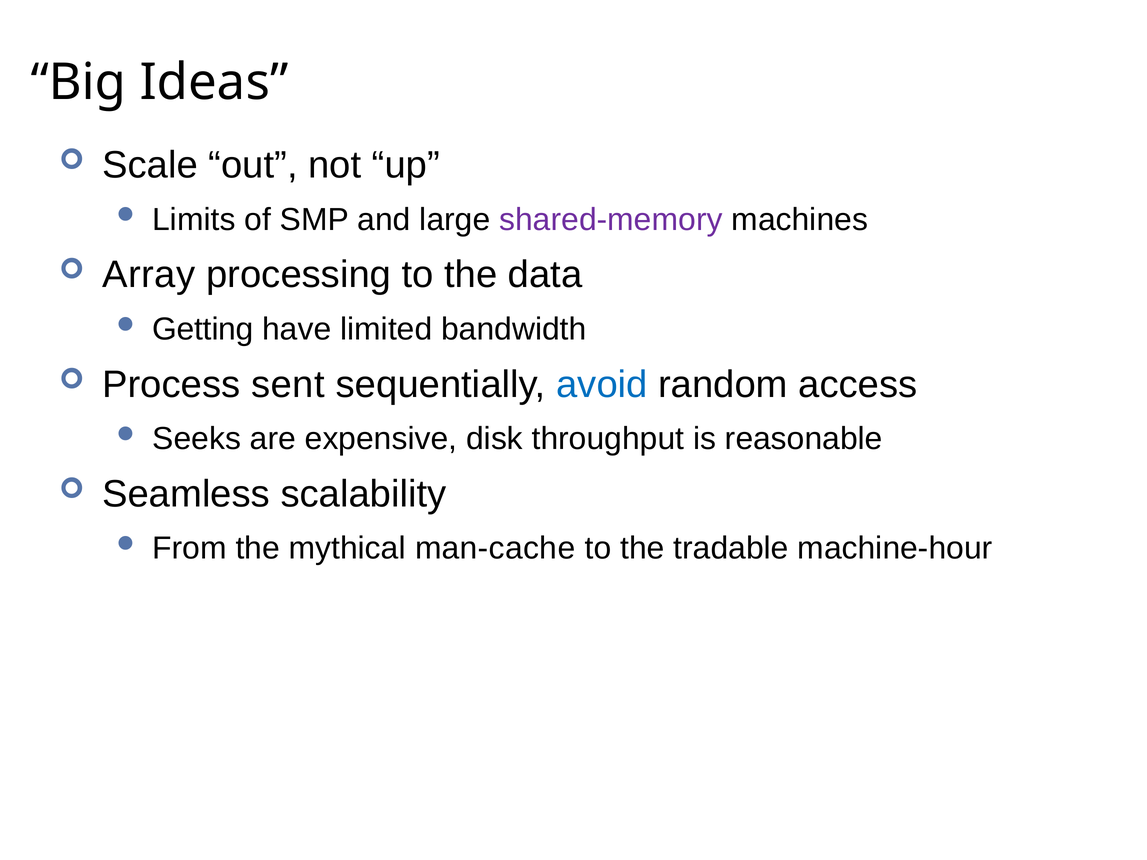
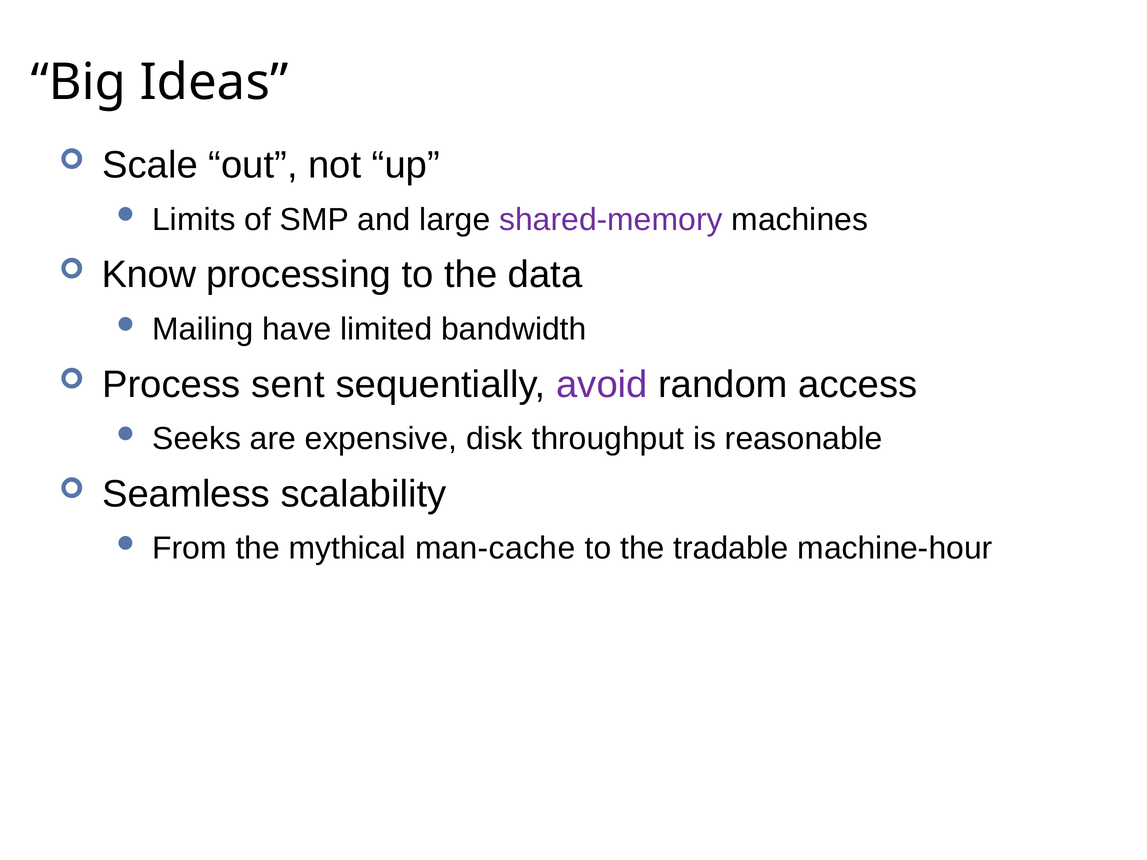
Array: Array -> Know (149, 275)
Getting: Getting -> Mailing (203, 329)
avoid colour: blue -> purple (602, 385)
